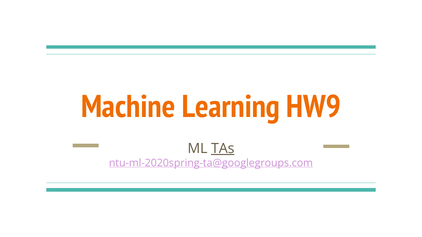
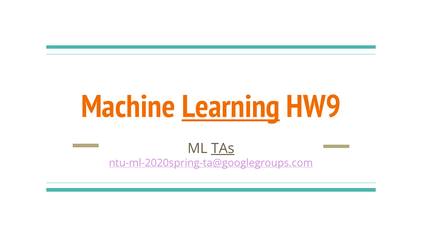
Learning underline: none -> present (231, 107)
